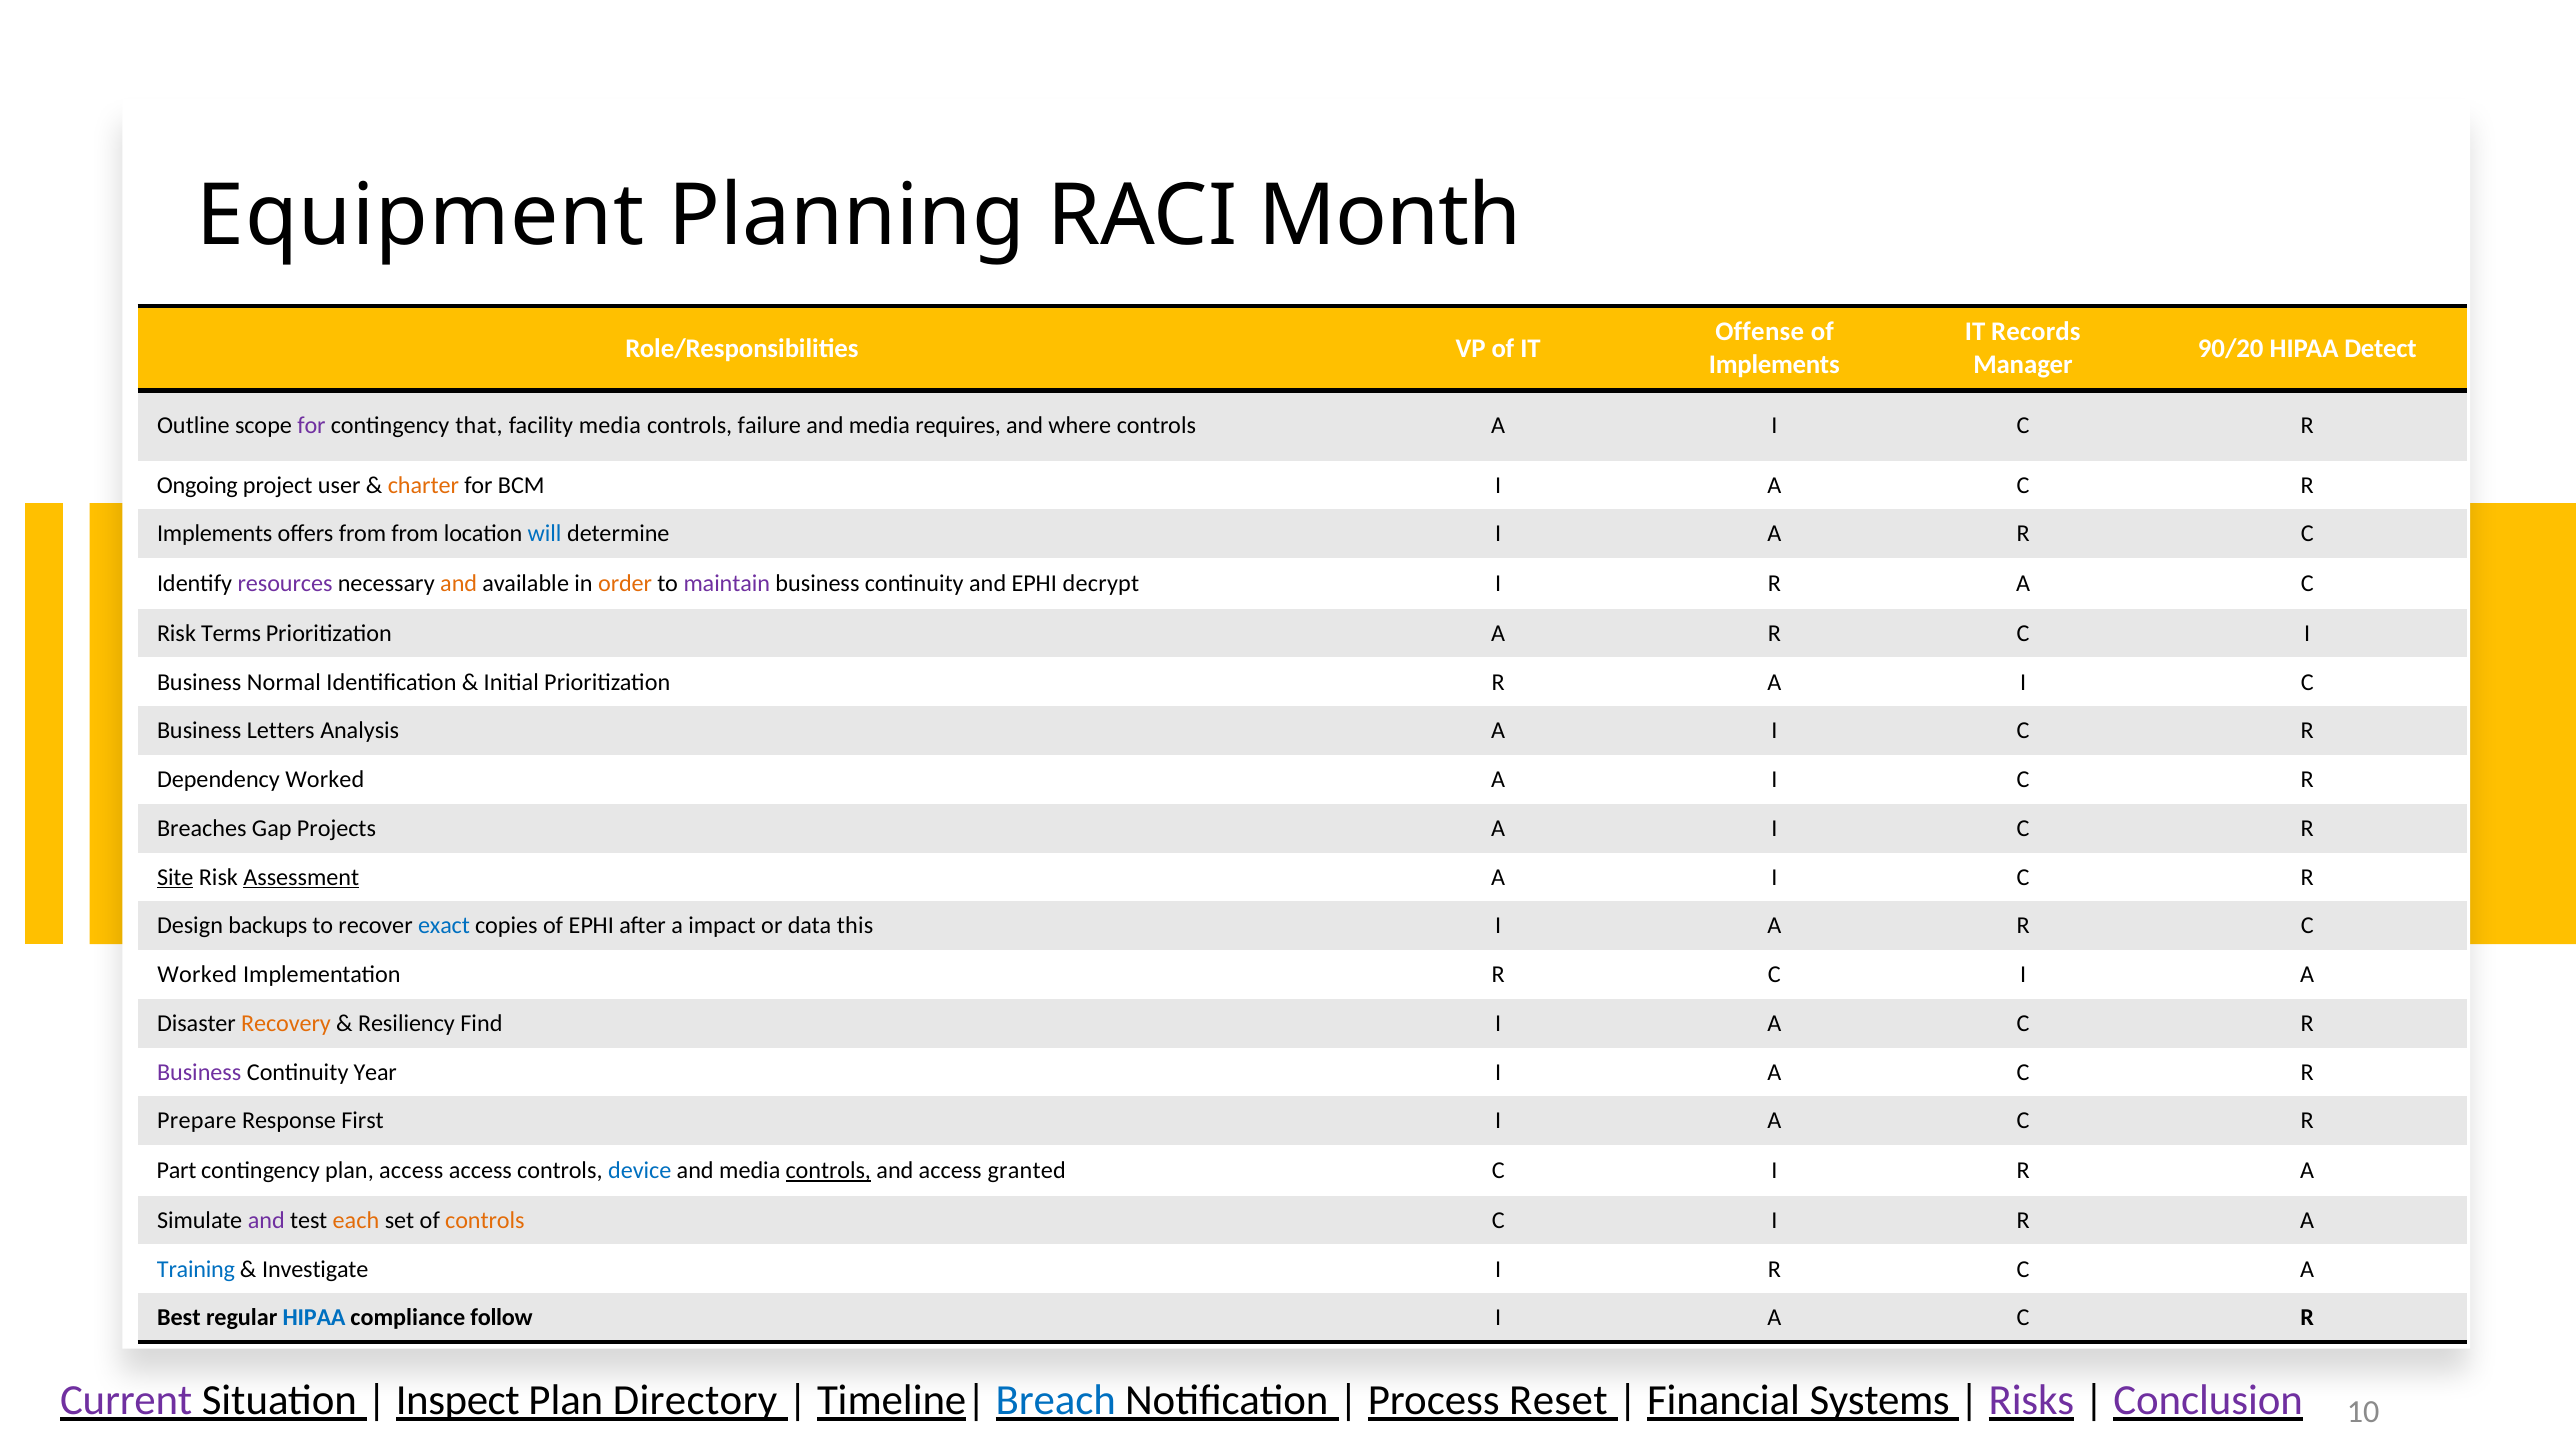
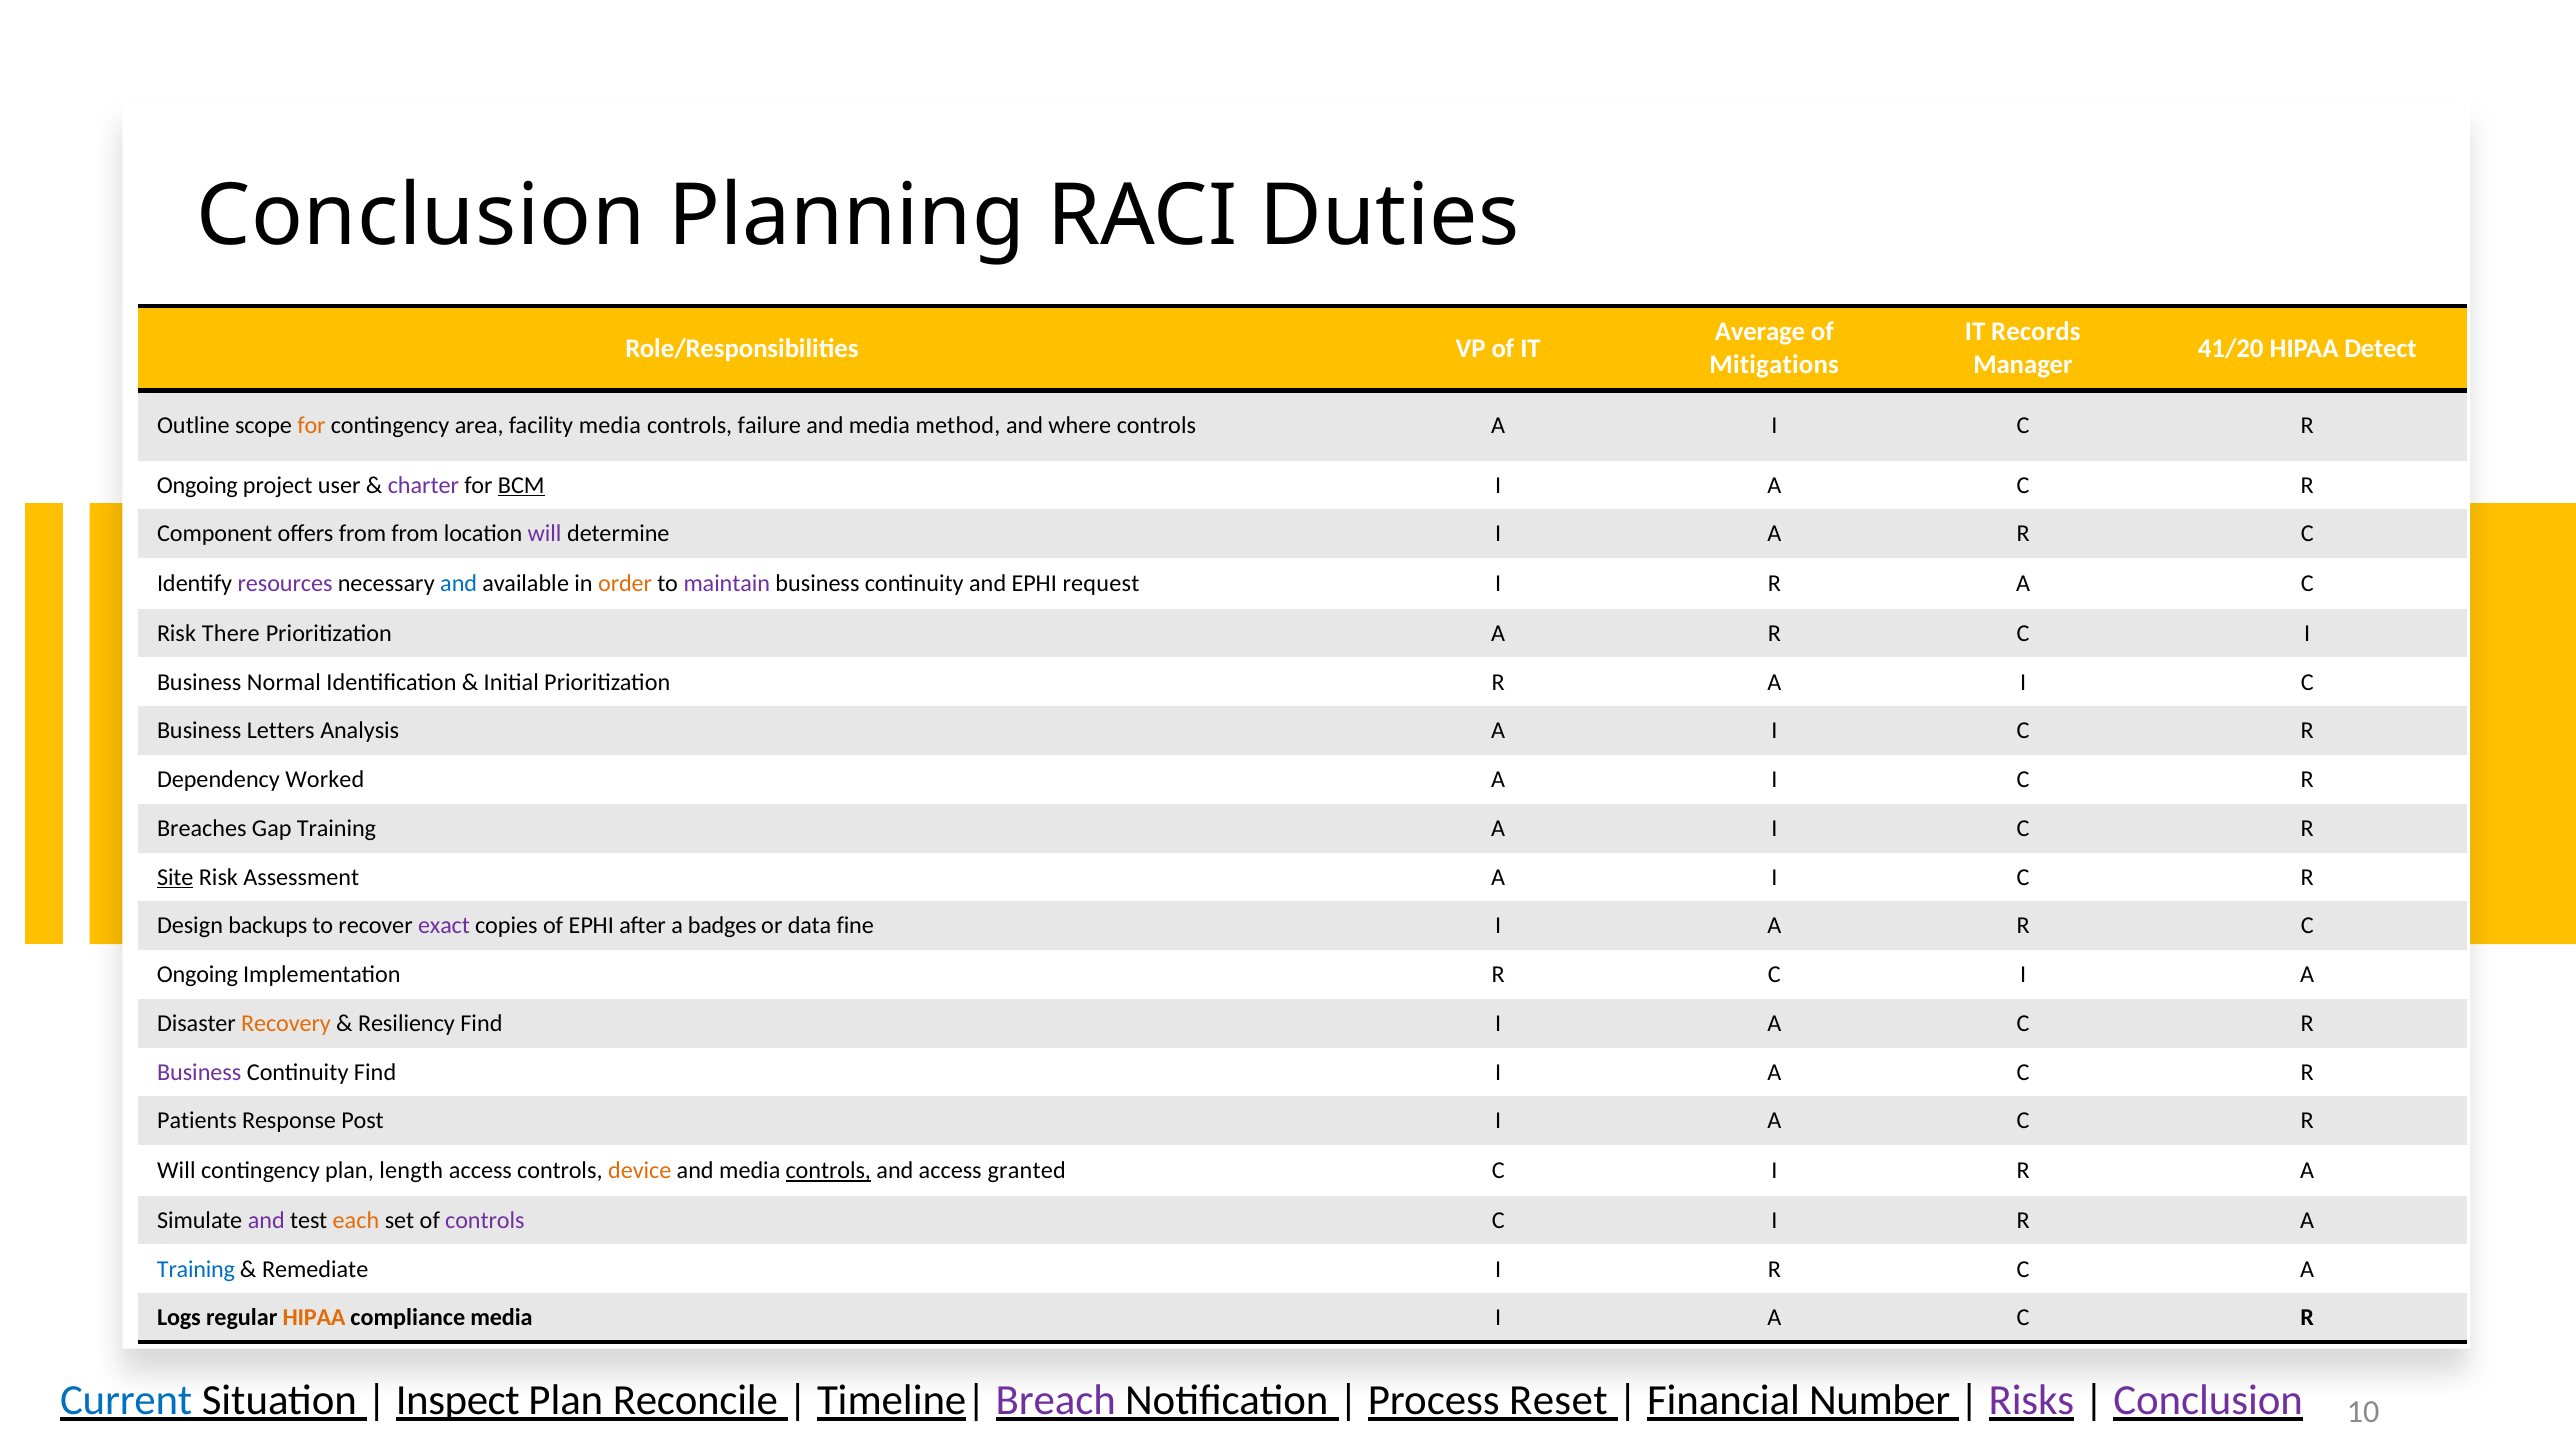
Equipment: Equipment -> Conclusion (421, 217)
Month: Month -> Duties (1390, 217)
Offense: Offense -> Average (1760, 332)
90/20: 90/20 -> 41/20 (2231, 348)
Implements: Implements -> Mitigations (1774, 365)
for colour: purple -> orange (311, 426)
that: that -> area (479, 426)
requires: requires -> method (958, 426)
charter colour: orange -> purple (423, 485)
BCM underline: none -> present (521, 485)
Implements: Implements -> Component (215, 534)
will colour: blue -> purple (545, 534)
and colour: orange -> blue (459, 584)
decrypt: decrypt -> request (1101, 584)
Terms: Terms -> There (231, 633)
Gap Projects: Projects -> Training (336, 828)
Assessment underline: present -> none (301, 877)
exact colour: blue -> purple (444, 926)
impact: impact -> badges (722, 926)
this: this -> fine (855, 926)
Worked: Worked -> Ongoing (197, 975)
Continuity Year: Year -> Find (375, 1072)
Prepare: Prepare -> Patients (197, 1121)
First: First -> Post (363, 1121)
Part: Part -> Will (176, 1171)
plan access: access -> length (411, 1171)
device colour: blue -> orange (640, 1171)
controls colour: orange -> purple (485, 1220)
Investigate: Investigate -> Remediate (315, 1269)
Best: Best -> Logs (179, 1318)
HIPAA colour: blue -> orange (314, 1318)
compliance follow: follow -> media (501, 1318)
Current colour: purple -> blue (126, 1400)
Directory: Directory -> Reconcile (695, 1400)
Breach colour: blue -> purple (1056, 1400)
Systems: Systems -> Number (1880, 1400)
